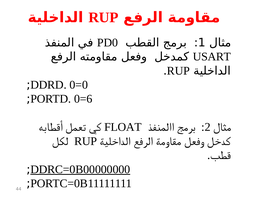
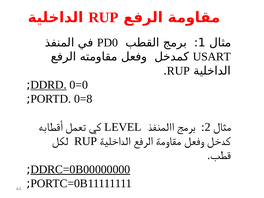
DDRD underline: none -> present (48, 85)
0=6: 0=6 -> 0=8 (83, 99)
FLOAT: FLOAT -> LEVEL (123, 127)
